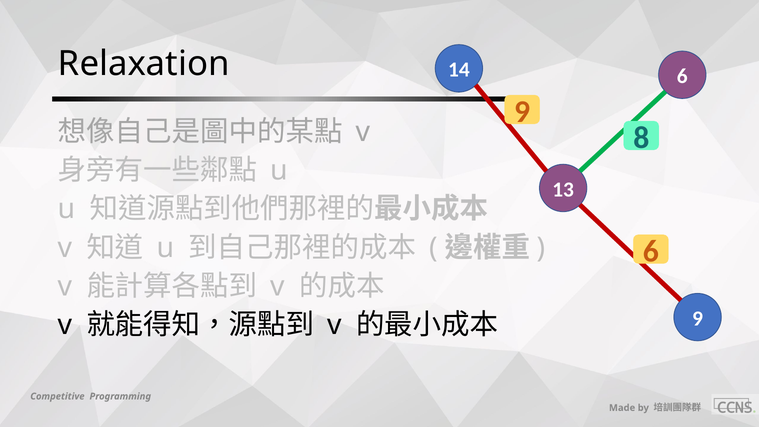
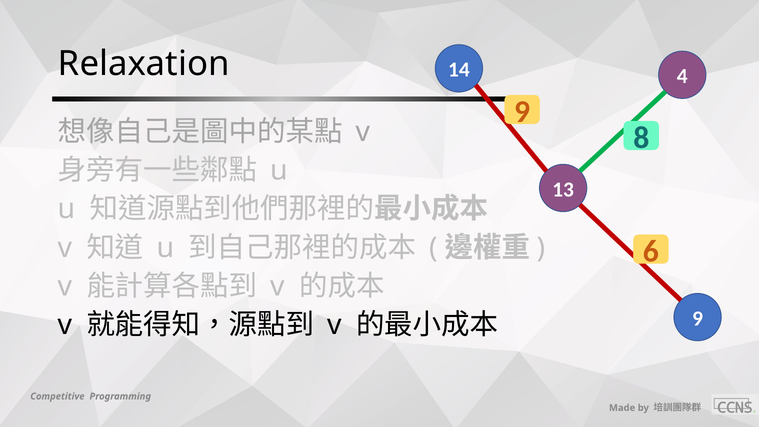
14 6: 6 -> 4 (682, 76)
